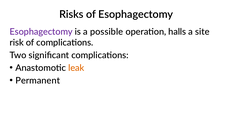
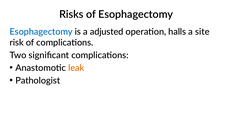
Esophagectomy colour: purple -> blue (41, 32)
possible: possible -> adjusted (107, 32)
Permanent: Permanent -> Pathologist (38, 81)
